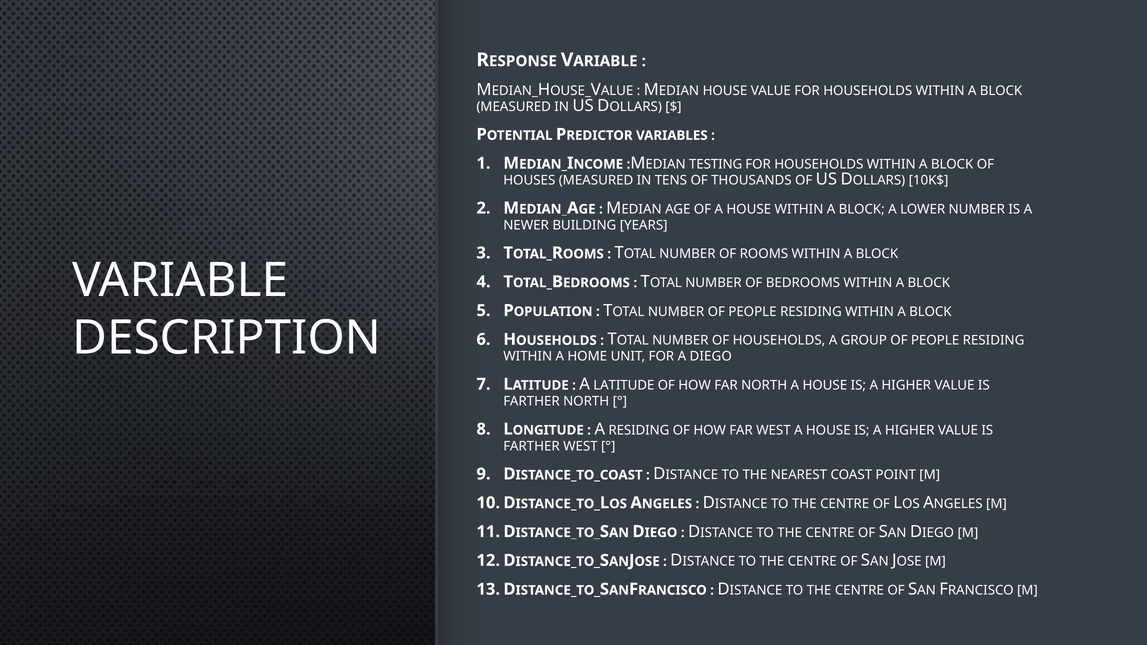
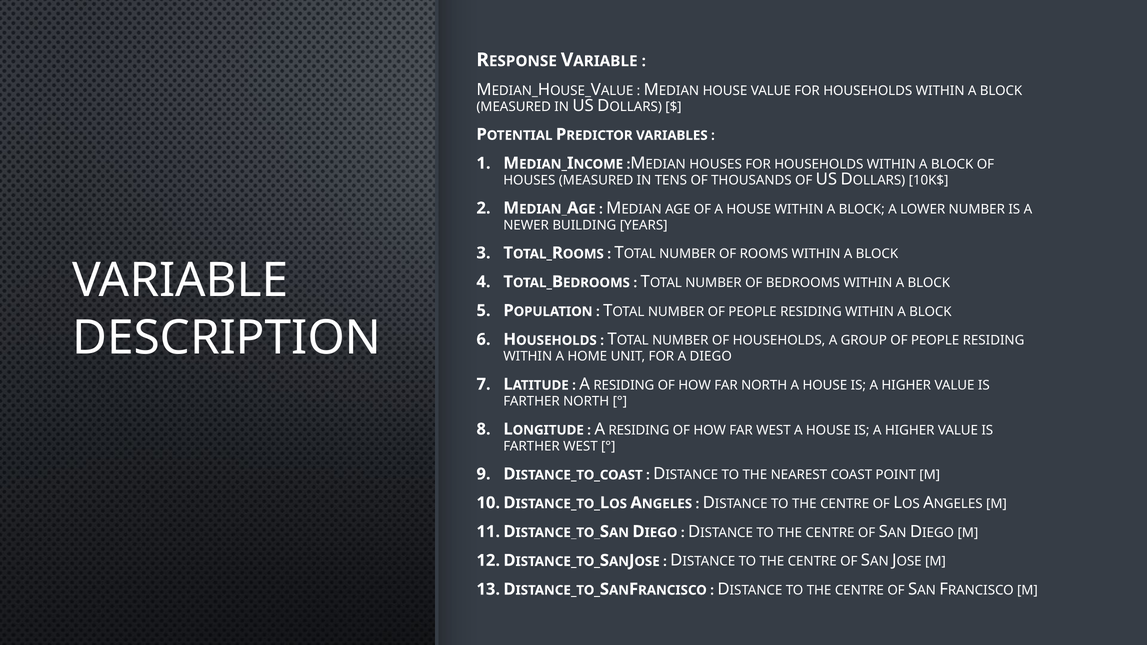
MEDIAN TESTING: TESTING -> HOUSES (716, 164)
LATITUDE: LATITUDE -> RESIDING (624, 385)
